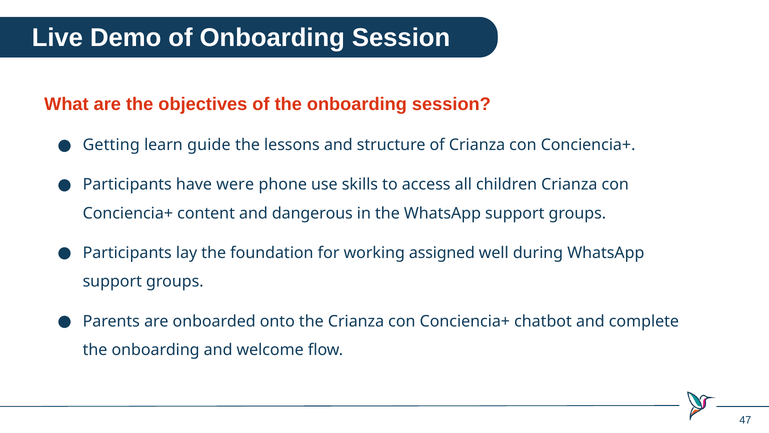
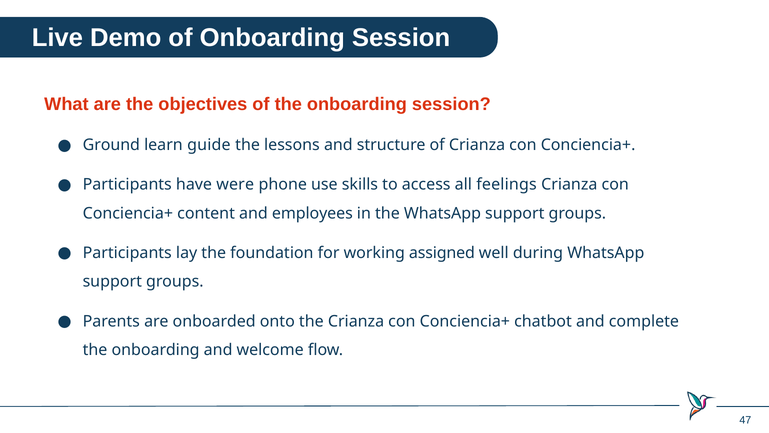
Getting: Getting -> Ground (111, 145)
children: children -> feelings (507, 184)
dangerous: dangerous -> employees (312, 213)
